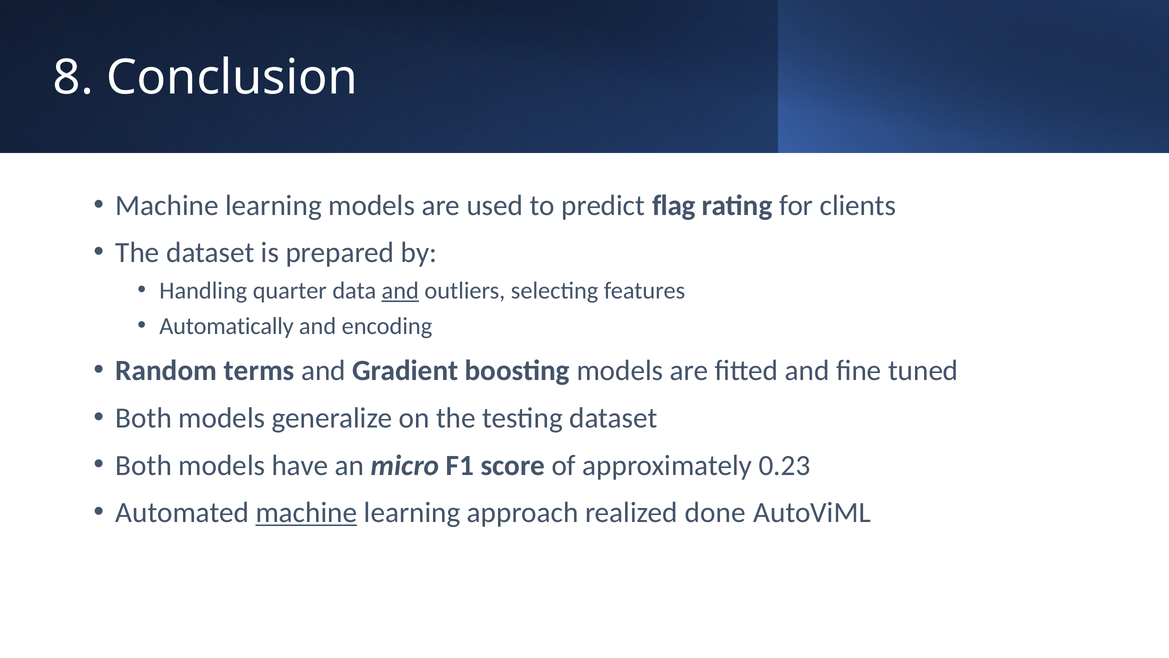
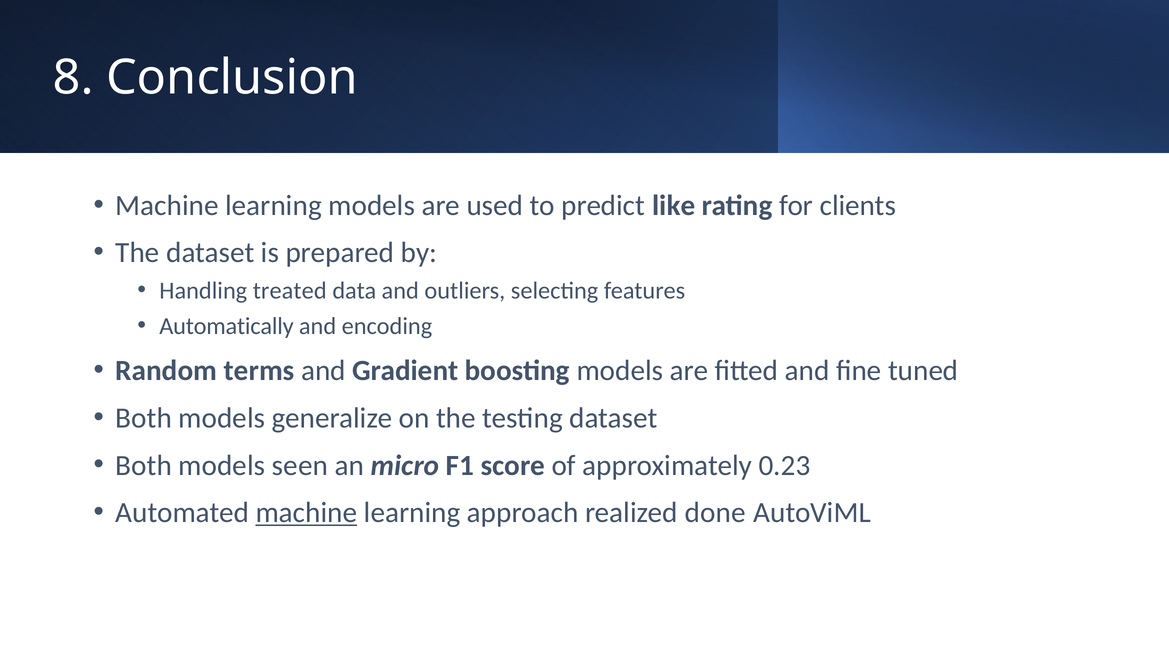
flag: flag -> like (674, 205)
quarter: quarter -> treated (290, 291)
and underline: present -> none (400, 291)
have: have -> seen (300, 465)
